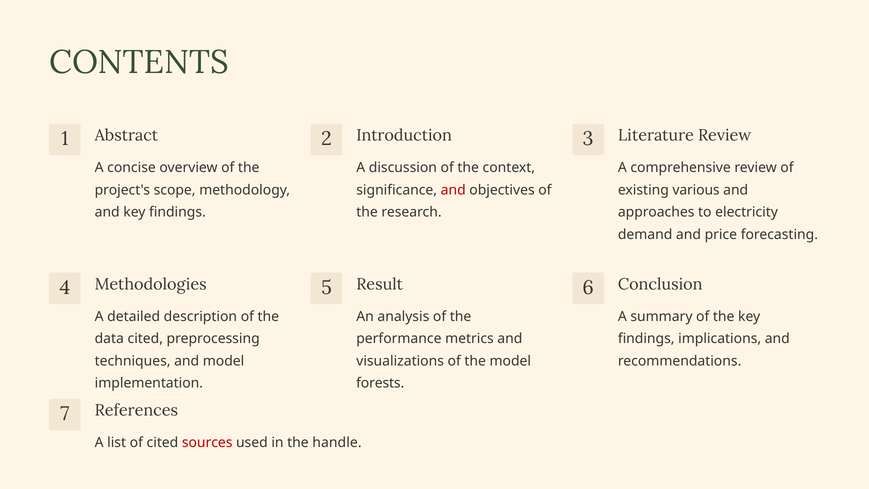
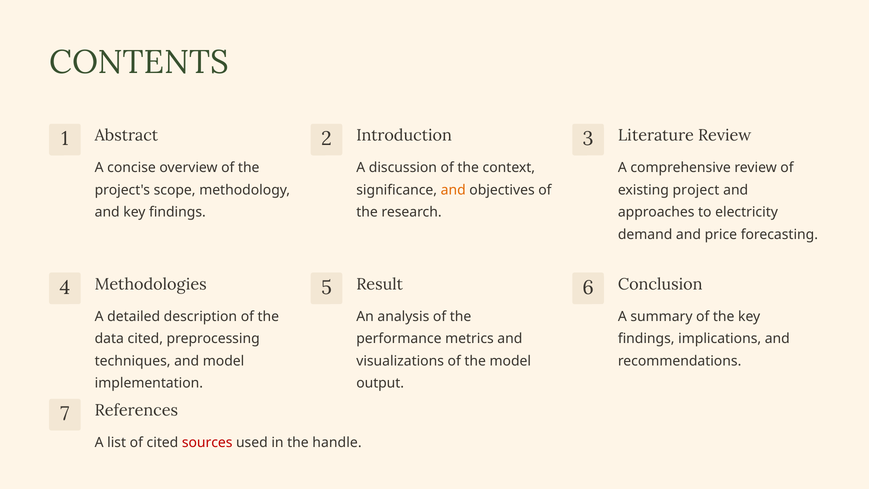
and colour: red -> orange (453, 190)
various: various -> project (696, 190)
forests: forests -> output (380, 383)
